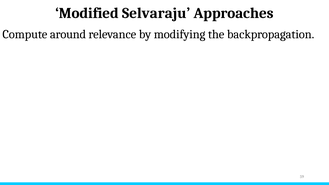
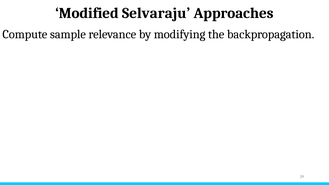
around: around -> sample (68, 34)
